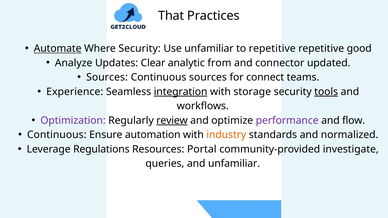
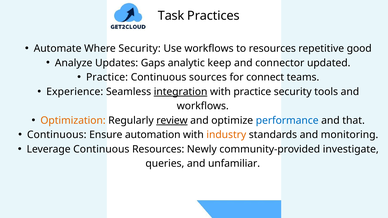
That: That -> Task (171, 16)
Automate underline: present -> none (58, 49)
Use unfamiliar: unfamiliar -> workflows (209, 49)
to repetitive: repetitive -> resources (272, 49)
Clear: Clear -> Gaps (153, 63)
from: from -> keep (219, 63)
Sources: Sources -> Practice (107, 77)
with storage: storage -> practice (252, 92)
tools underline: present -> none (326, 92)
Optimization colour: purple -> orange (73, 121)
performance colour: purple -> blue (287, 121)
flow: flow -> that (354, 121)
normalized: normalized -> monitoring (350, 135)
Leverage Regulations: Regulations -> Continuous (101, 149)
Portal: Portal -> Newly (202, 149)
